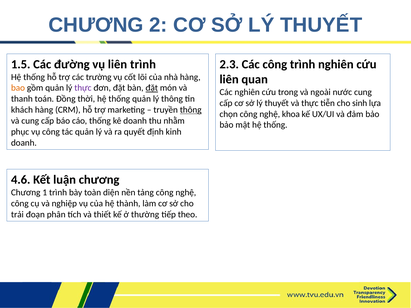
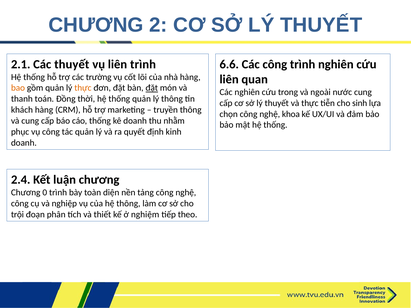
1.5: 1.5 -> 2.1 (21, 64)
Các đường: đường -> thuyết (72, 64)
2.3: 2.3 -> 6.6 (229, 64)
thực colour: purple -> orange (83, 88)
thông underline: present -> none (191, 110)
4.6: 4.6 -> 2.4 (21, 180)
1: 1 -> 0 (45, 193)
hệ thành: thành -> thông (128, 204)
trải: trải -> trội (17, 215)
thường: thường -> nghiệm (145, 215)
